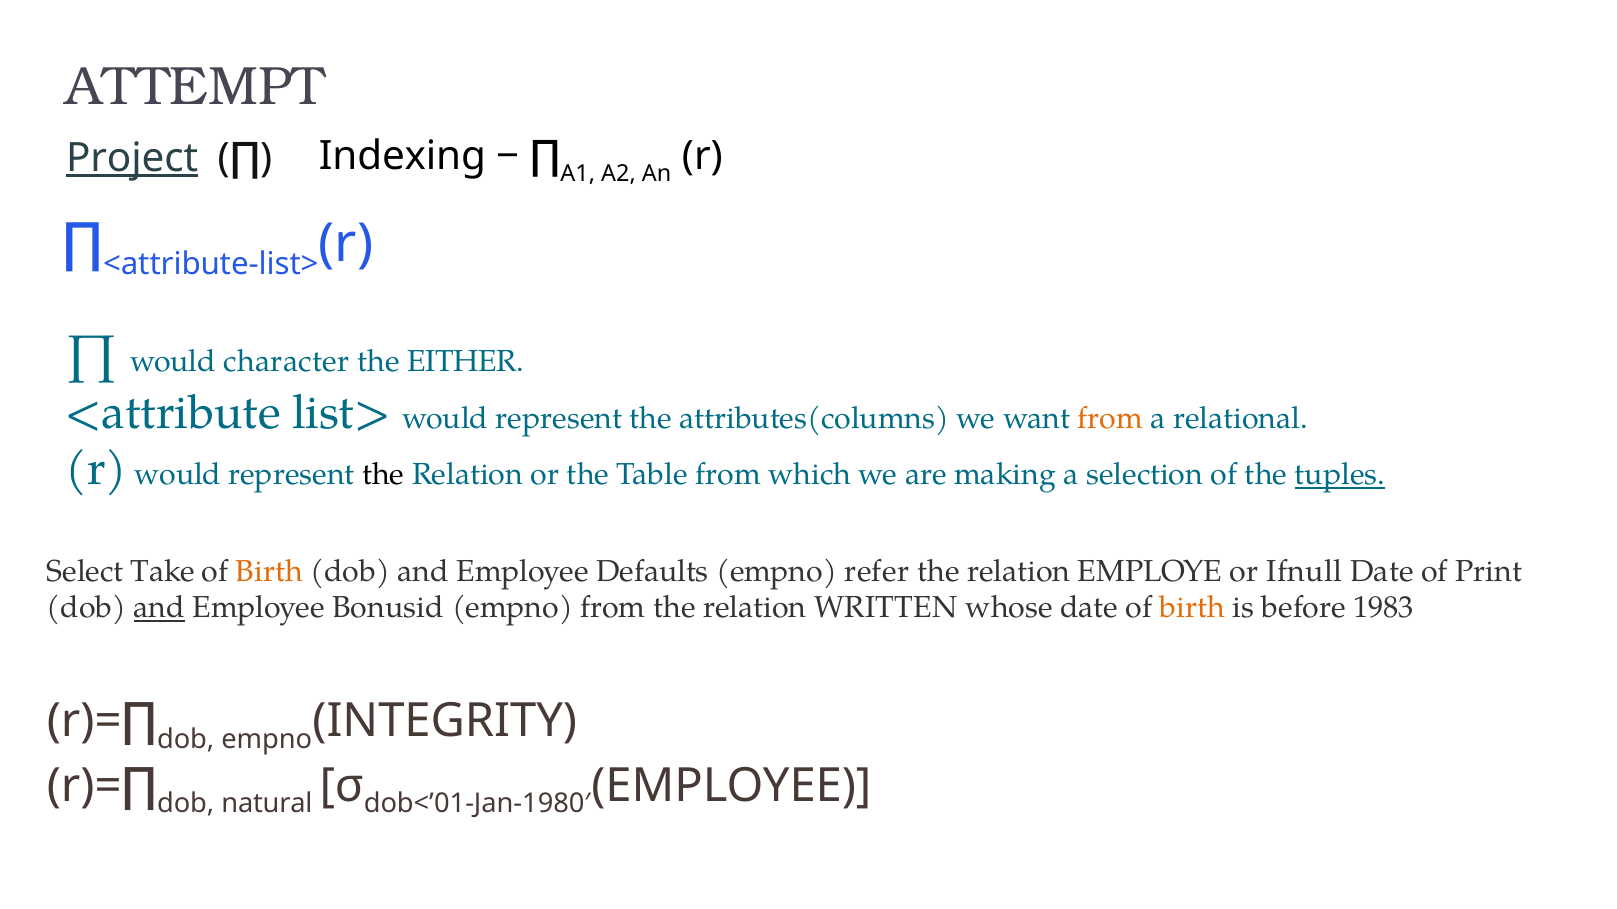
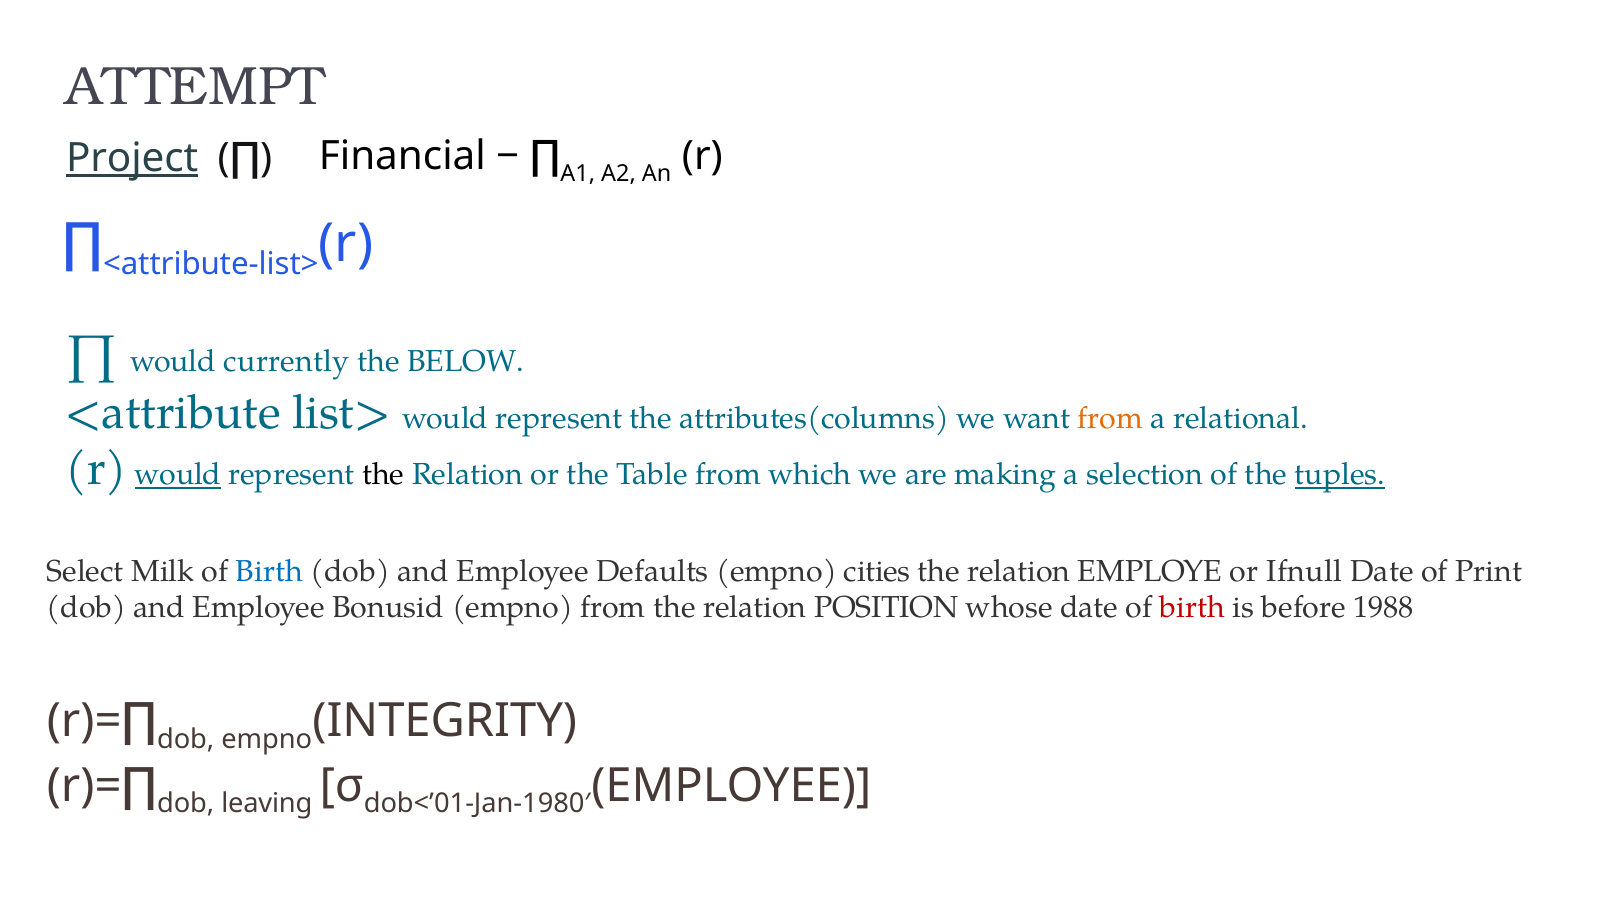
Indexing: Indexing -> Financial (402, 156)
character: character -> currently (287, 362)
EITHER: EITHER -> BELOW (466, 362)
would underline: none -> present (178, 475)
Take: Take -> Milk (163, 572)
Birth colour: orange -> blue (270, 572)
refer: refer -> cities (877, 572)
and underline: present -> none (159, 608)
WRITTEN: WRITTEN -> POSITION (886, 608)
birth colour: orange -> red (1193, 608)
1983: 1983 -> 1988 (1384, 608)
natural: natural -> leaving (267, 804)
